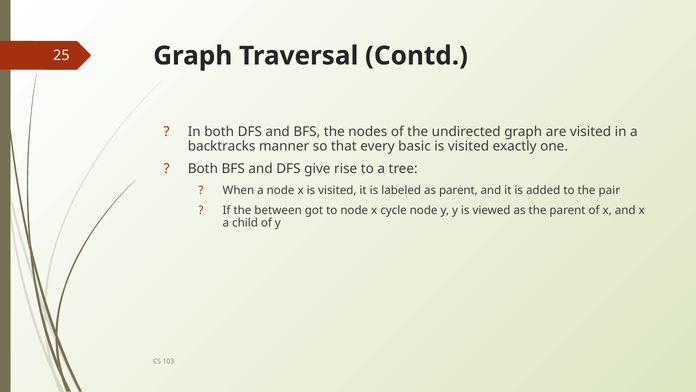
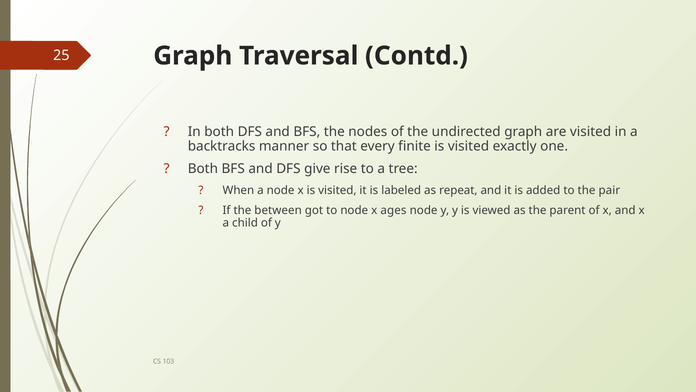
basic: basic -> finite (415, 146)
as parent: parent -> repeat (458, 190)
cycle: cycle -> ages (393, 210)
